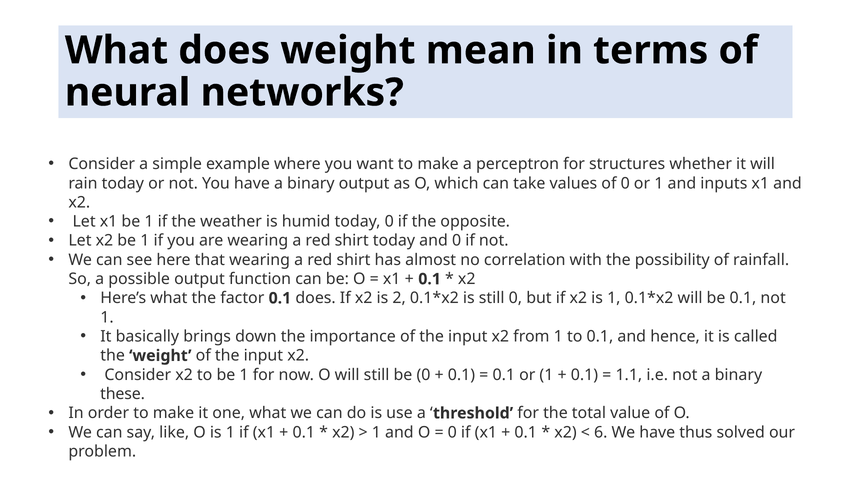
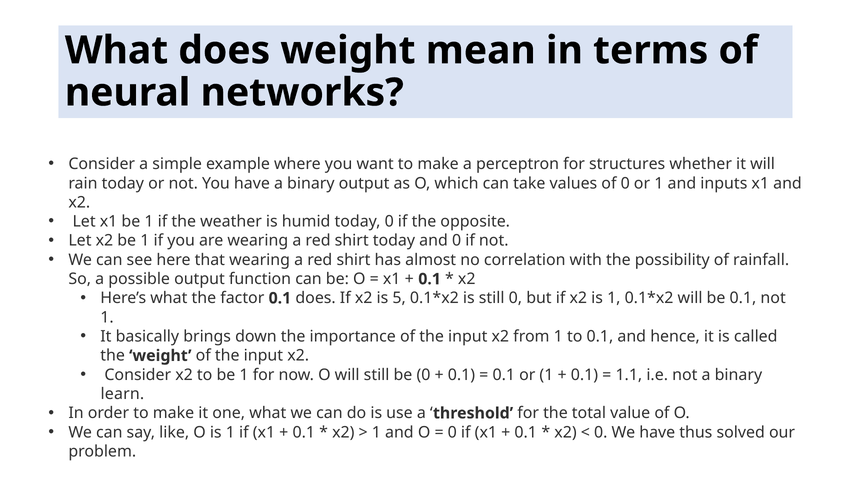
2: 2 -> 5 (399, 298)
these: these -> learn (122, 394)
6: 6 -> 0 (601, 432)
